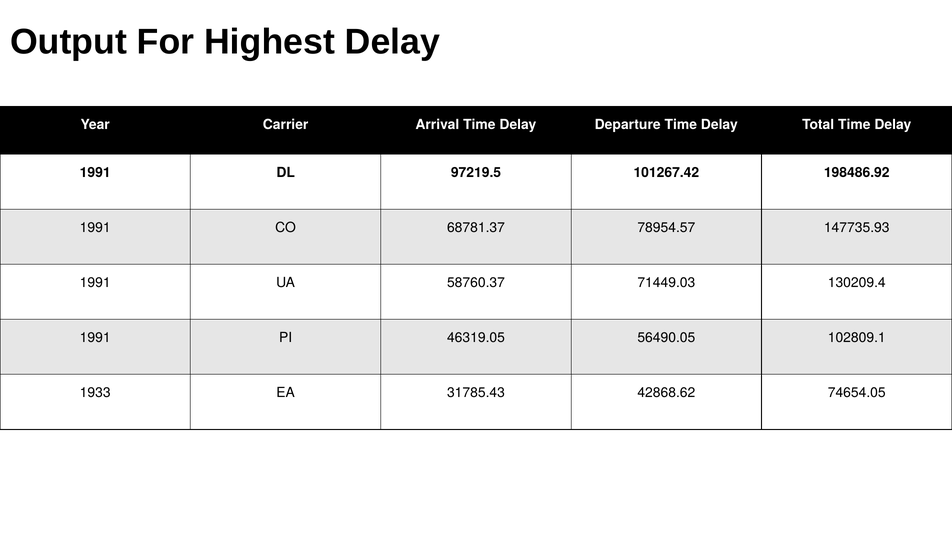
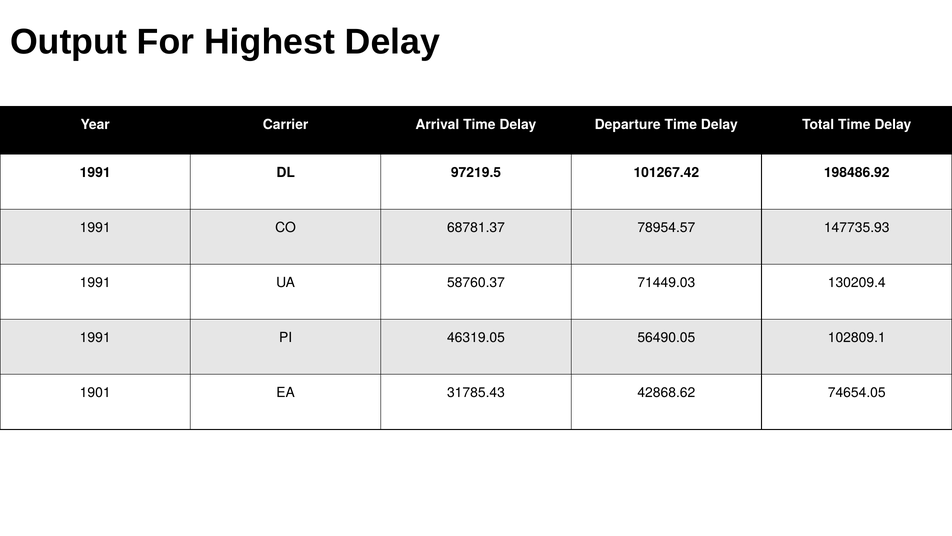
1933: 1933 -> 1901 (95, 392)
